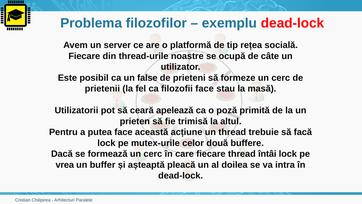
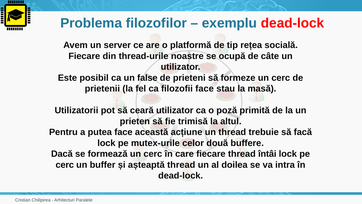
ceară apelează: apelează -> utilizator (175, 110)
vrea: vrea -> cerc (65, 165)
așteaptă pleacă: pleacă -> thread (181, 165)
